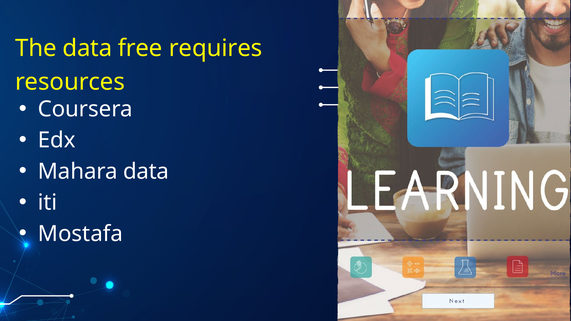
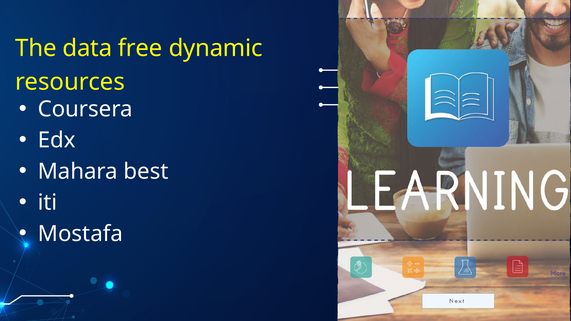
requires: requires -> dynamic (216, 48)
Mahara data: data -> best (146, 172)
